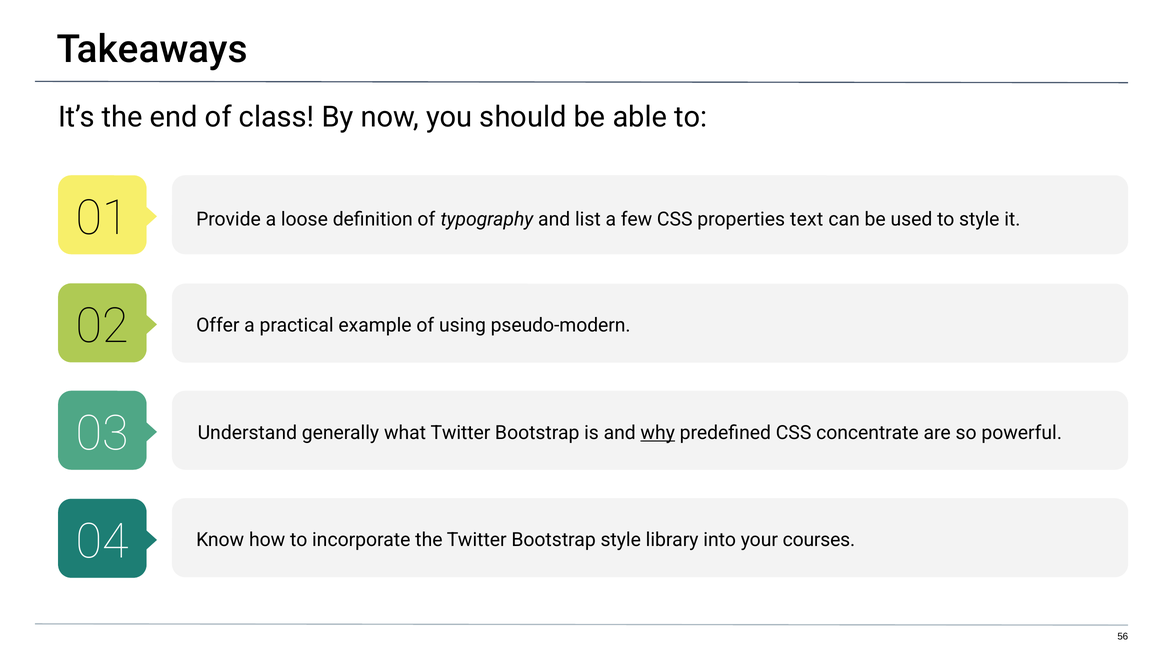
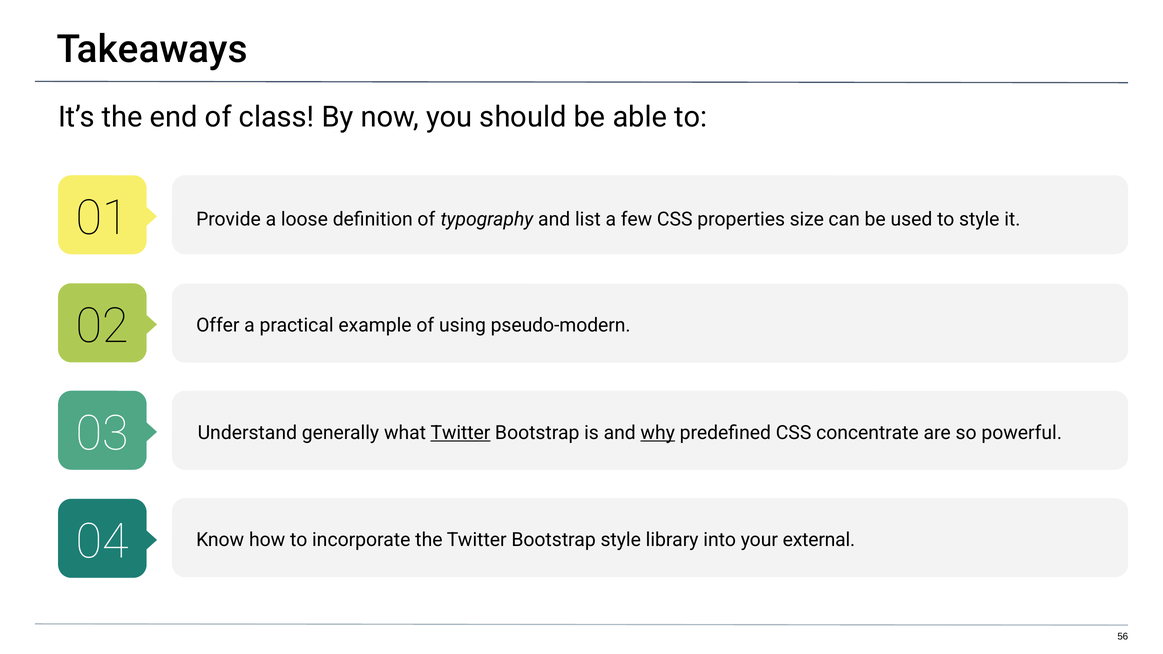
text: text -> size (807, 219)
Twitter underline: none -> present (460, 433)
courses: courses -> external (819, 540)
